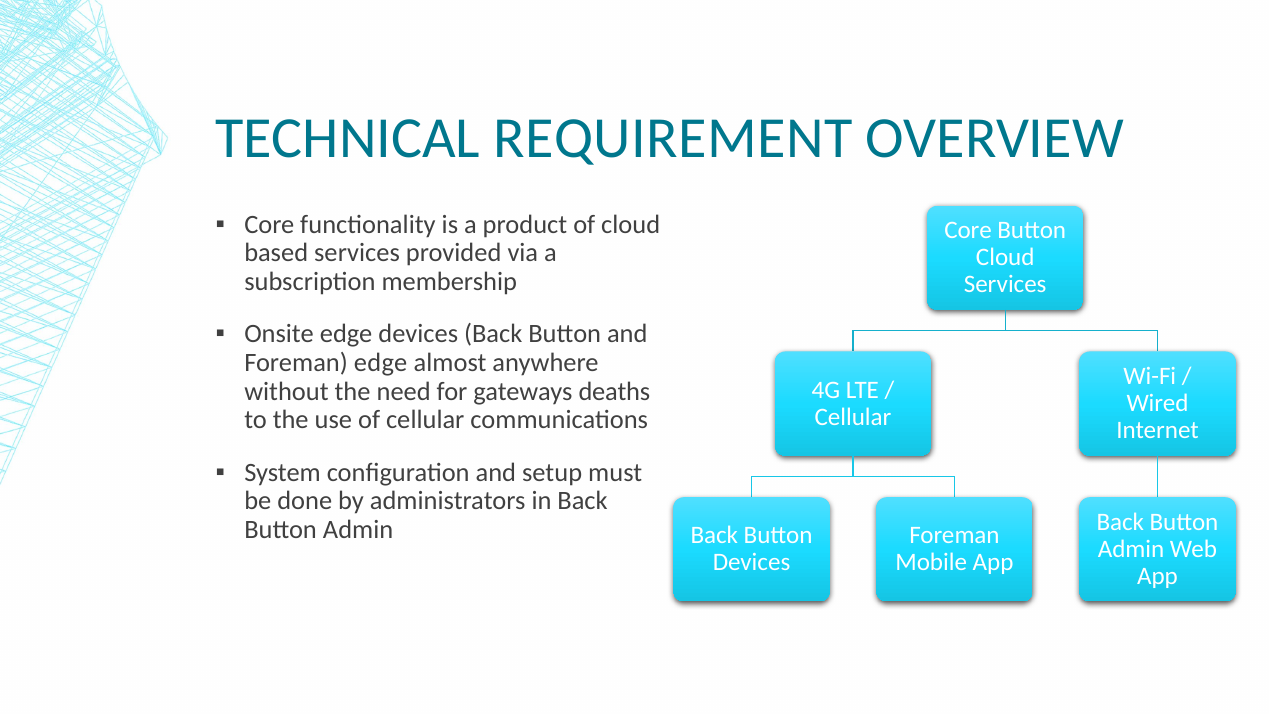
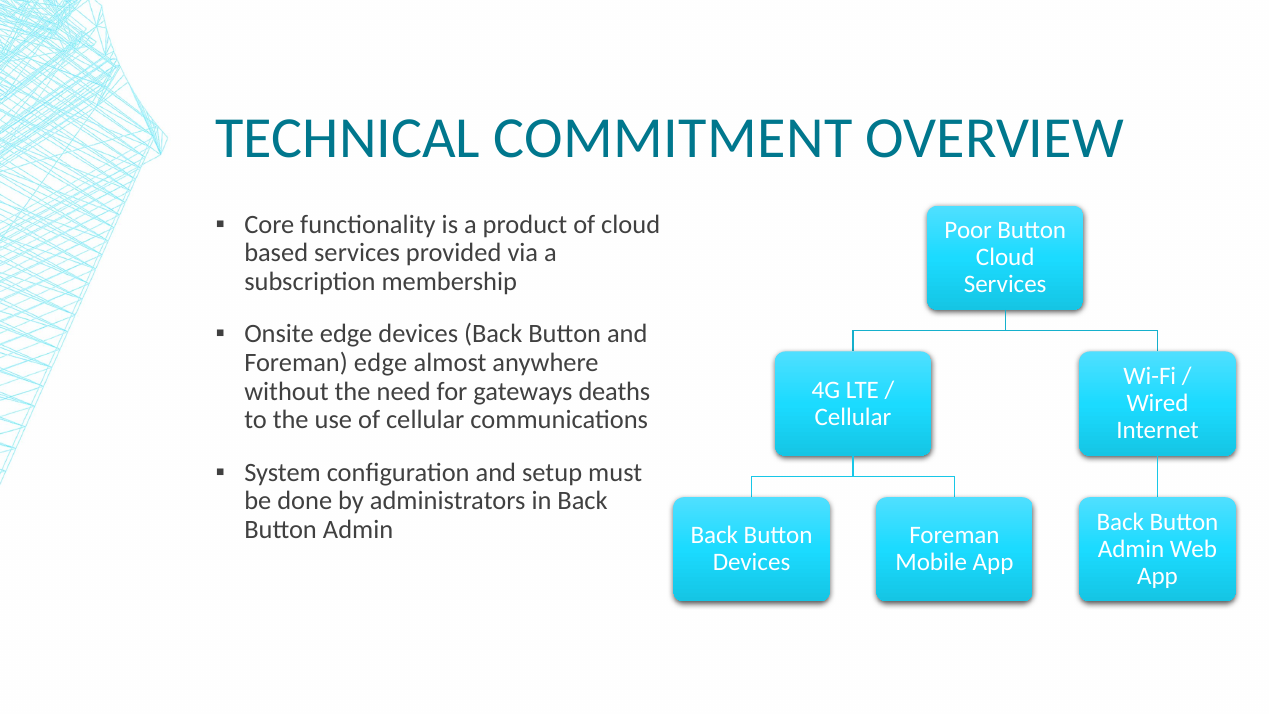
REQUIREMENT: REQUIREMENT -> COMMITMENT (673, 139)
Core: Core -> Poor (968, 230)
